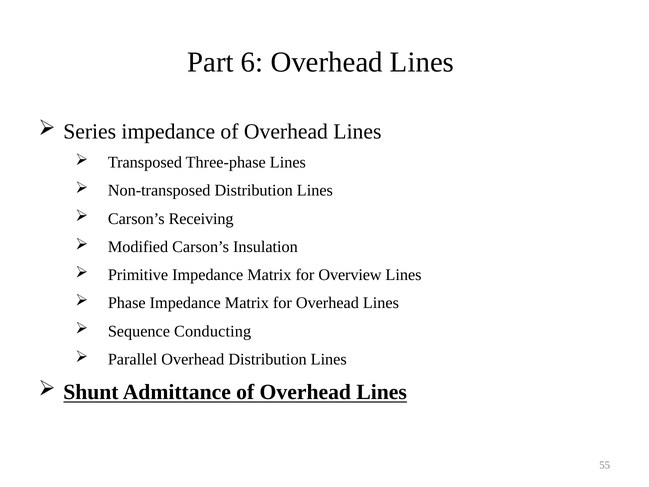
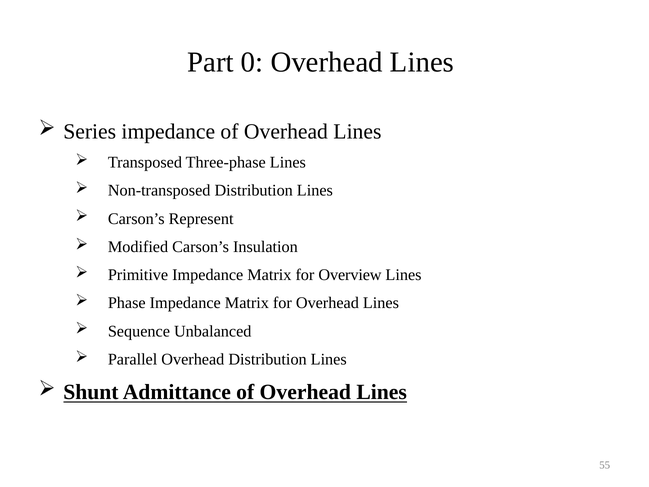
6: 6 -> 0 (252, 62)
Receiving: Receiving -> Represent (201, 219)
Conducting: Conducting -> Unbalanced (213, 331)
